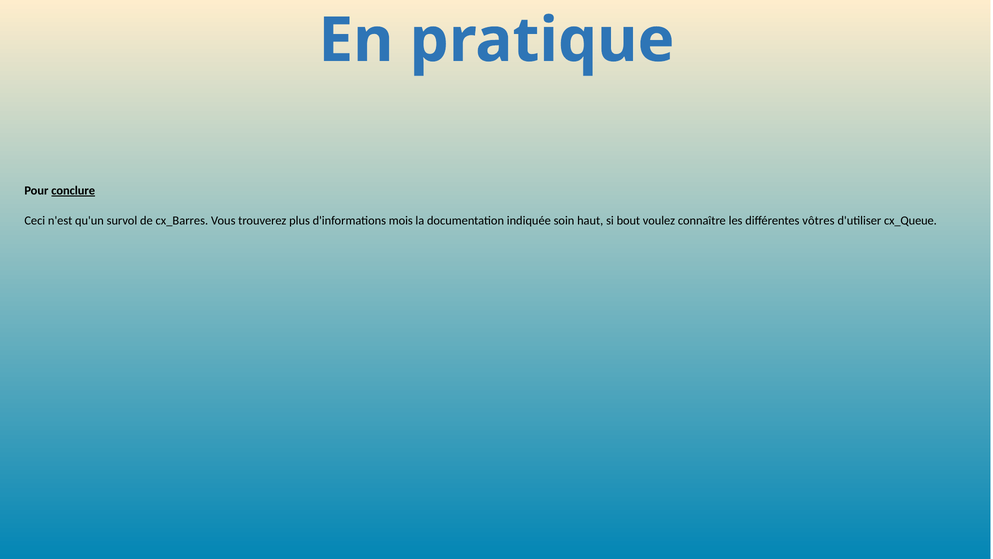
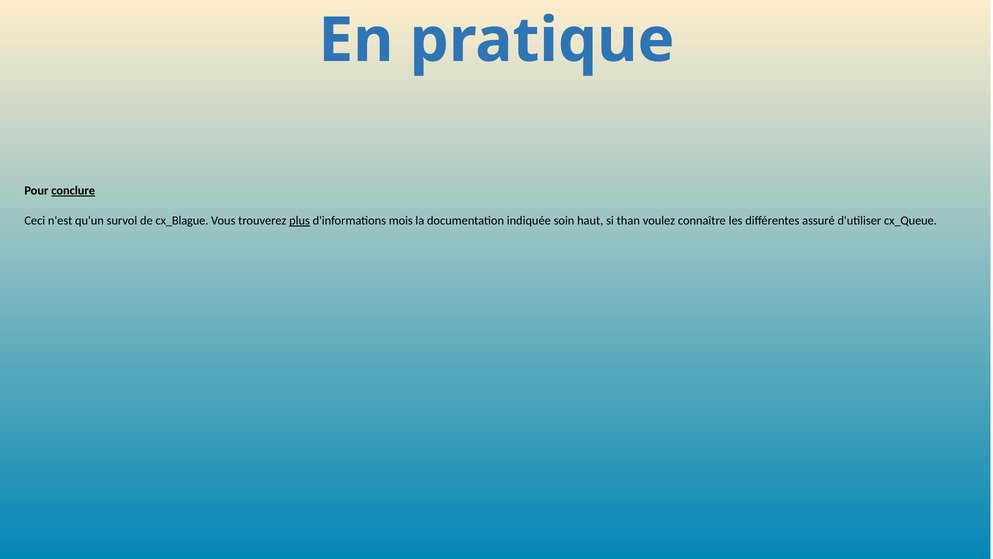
cx_Barres: cx_Barres -> cx_Blague (182, 220)
plus underline: none -> present (300, 220)
bout: bout -> than (628, 220)
vôtres: vôtres -> assuré (818, 220)
